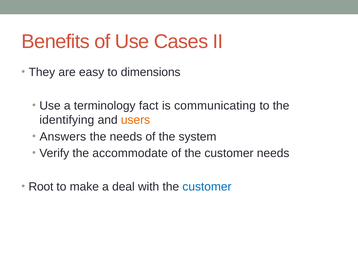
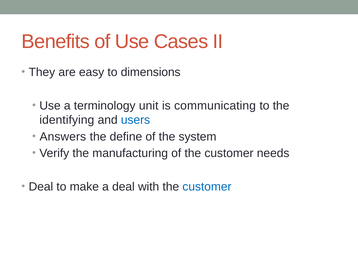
fact: fact -> unit (149, 106)
users colour: orange -> blue (136, 120)
the needs: needs -> define (126, 137)
accommodate: accommodate -> manufacturing (130, 154)
Root: Root -> Deal (41, 187)
